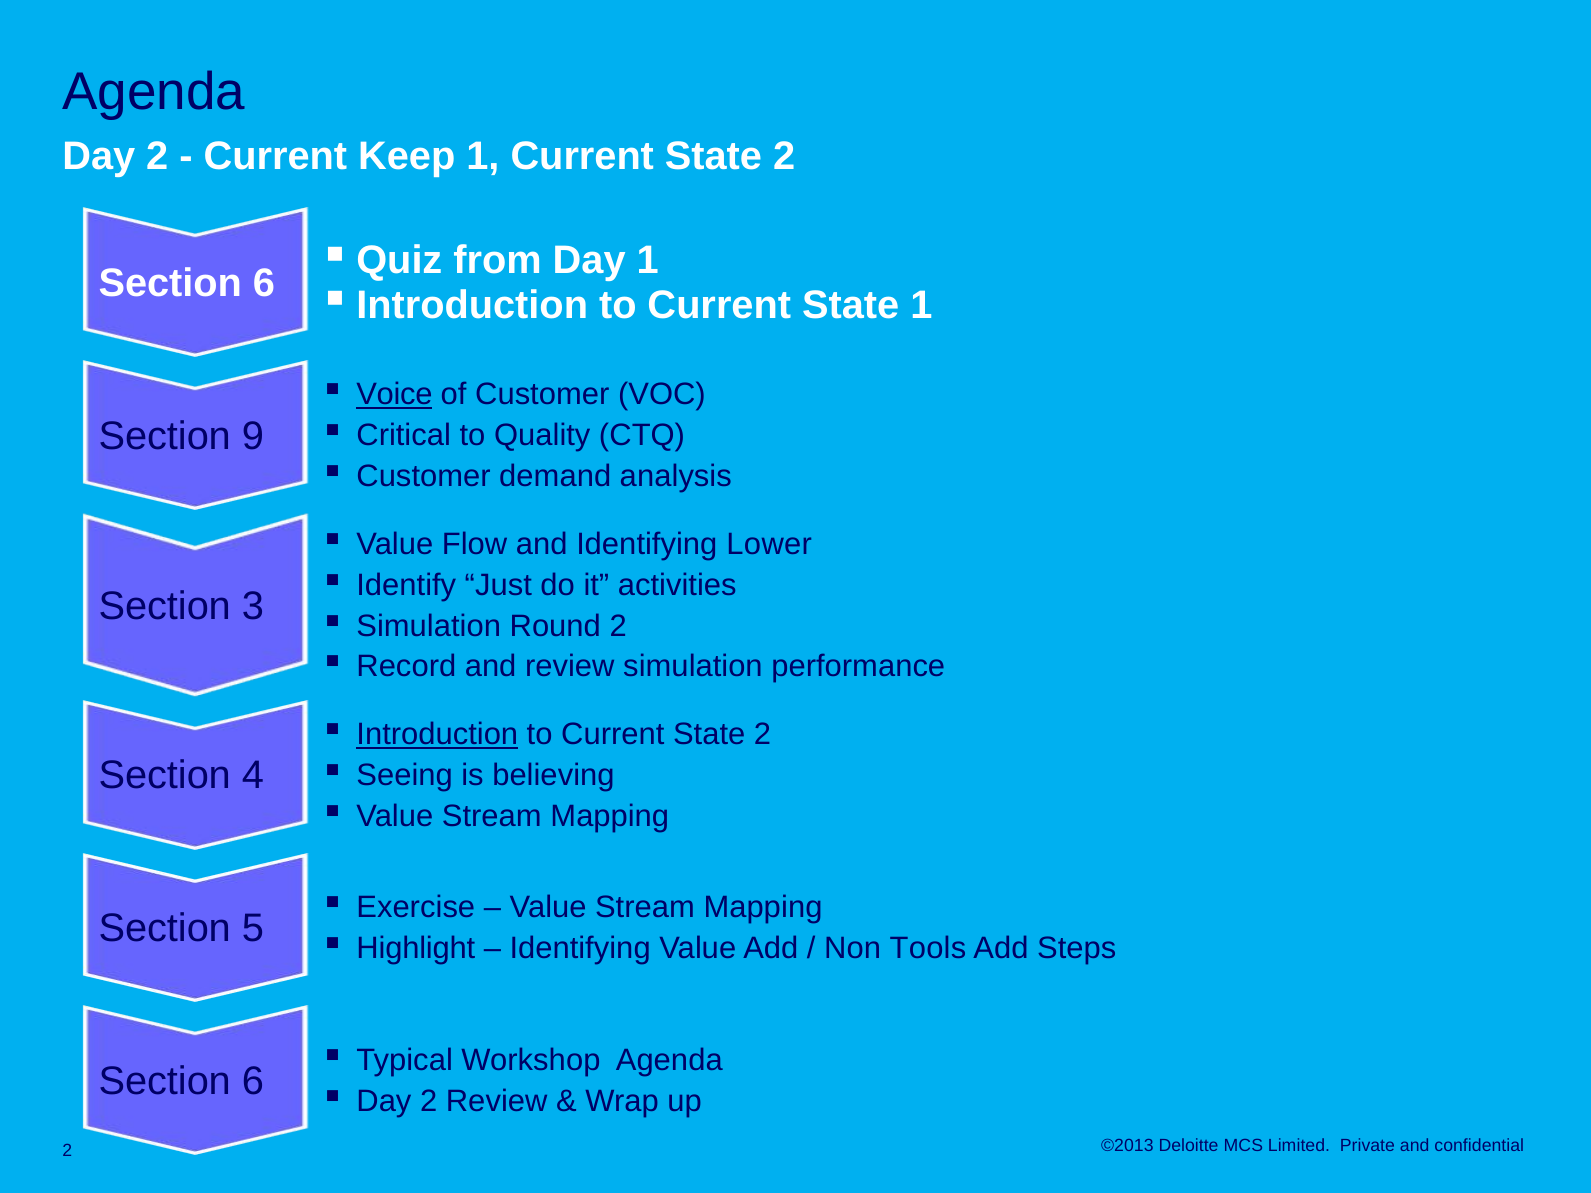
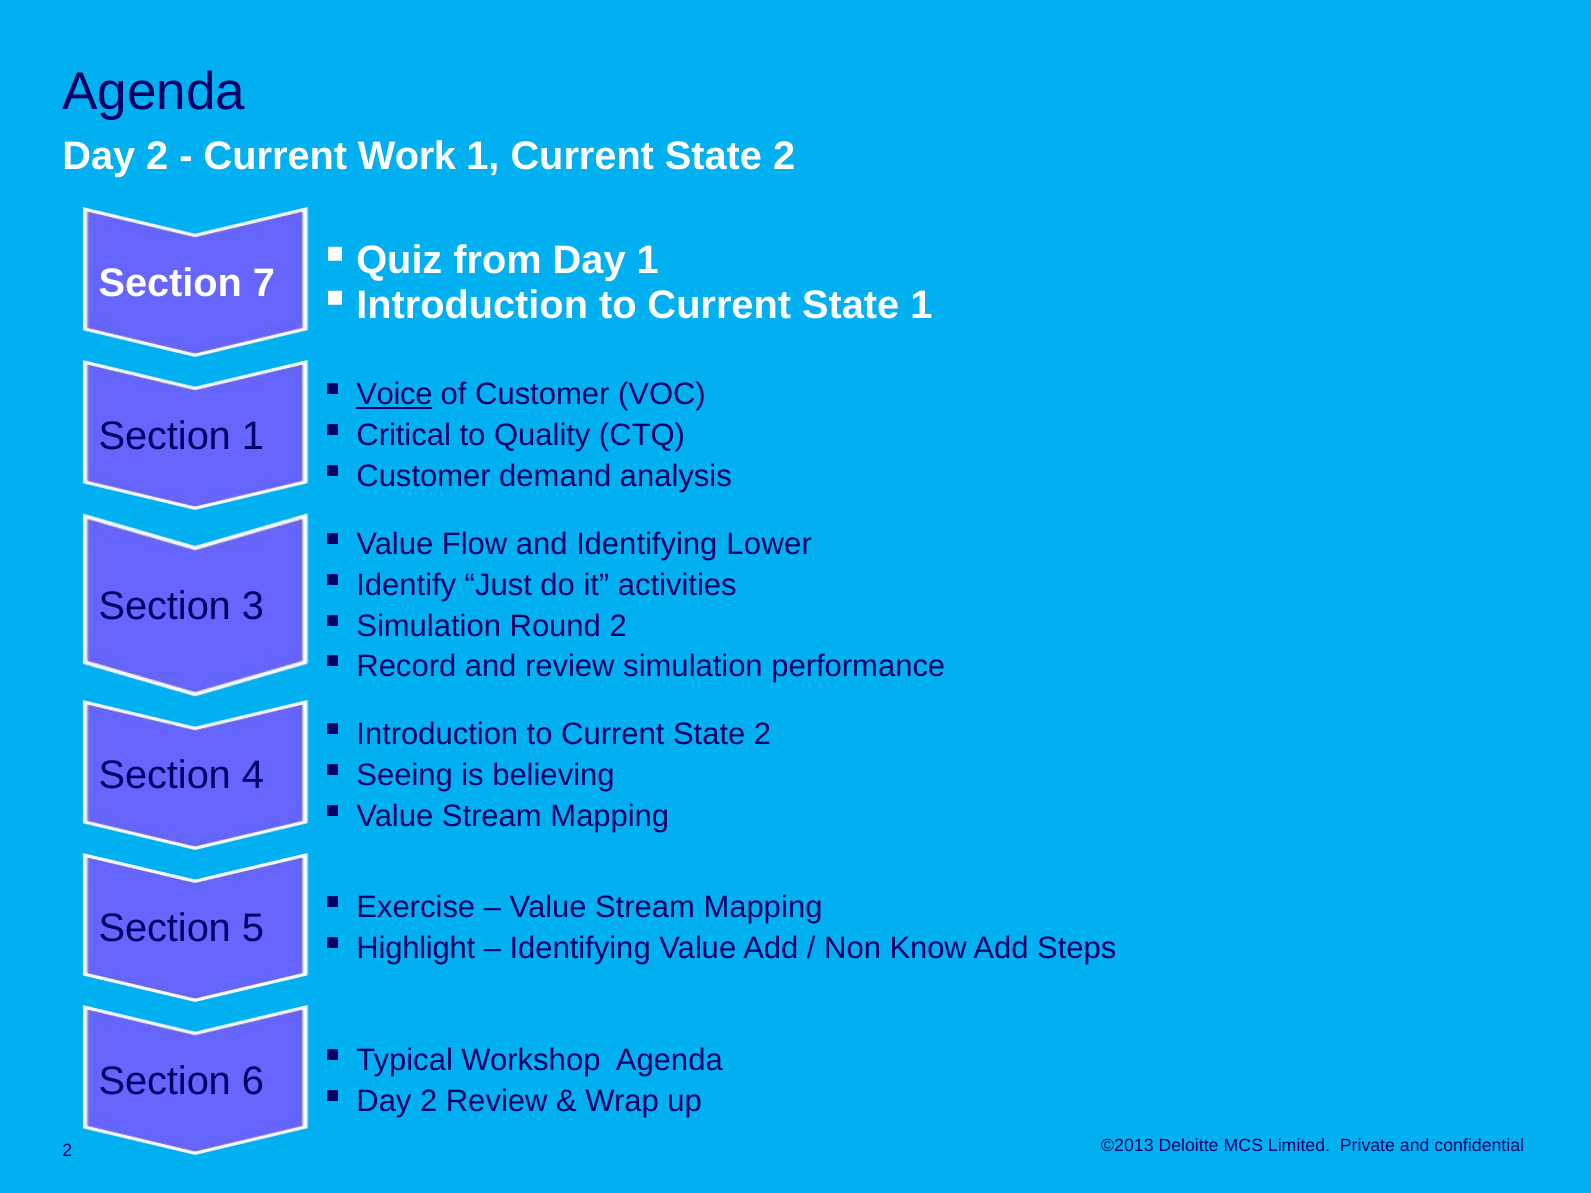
Keep: Keep -> Work (407, 156)
6: 6 -> 7 (264, 283)
Section 9: 9 -> 1 (253, 436)
Introduction underline: present -> none (437, 734)
Tools: Tools -> Know (928, 949)
